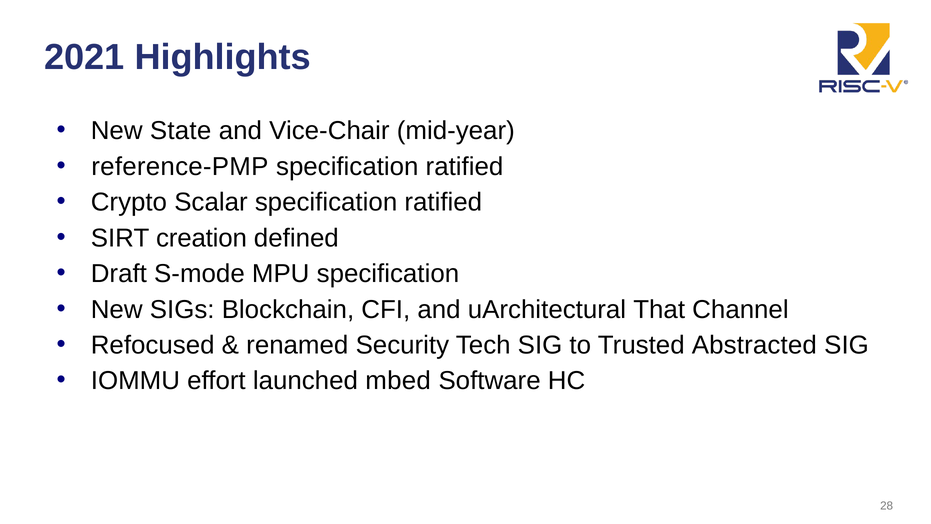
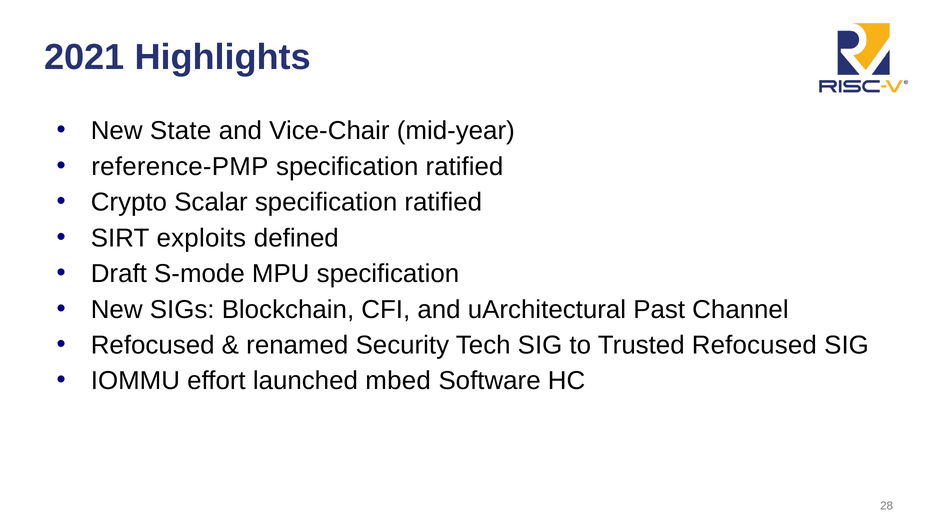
creation: creation -> exploits (201, 238)
That: That -> Past (659, 309)
Trusted Abstracted: Abstracted -> Refocused (754, 345)
